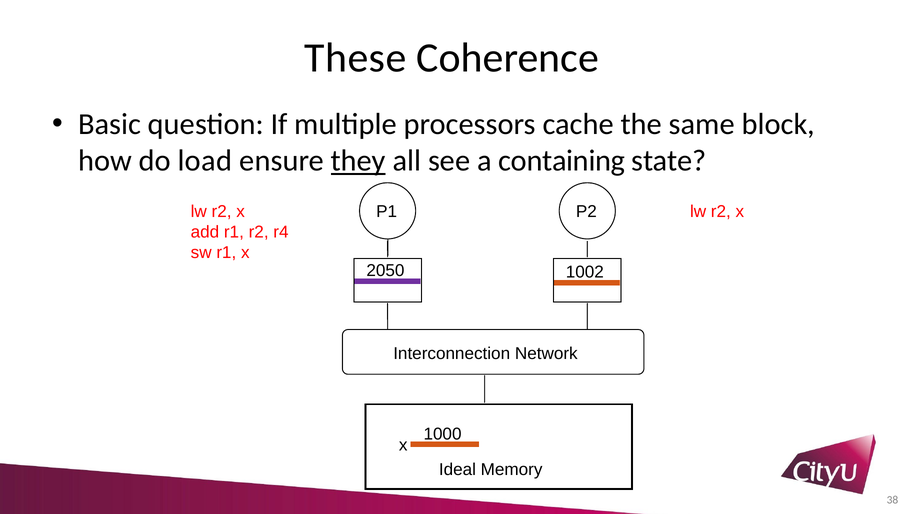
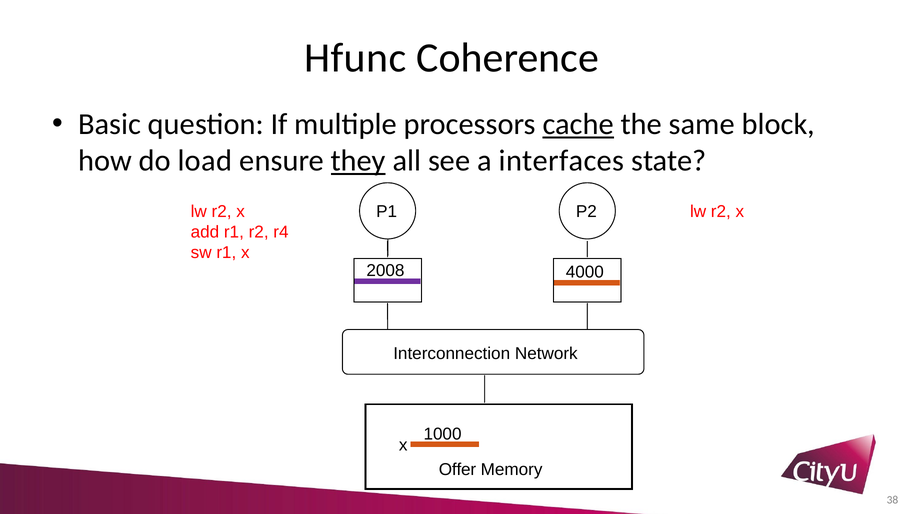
These: These -> Hfunc (355, 58)
cache underline: none -> present (578, 124)
containing: containing -> interfaces (561, 161)
2050: 2050 -> 2008 (385, 270)
1002: 1002 -> 4000 (585, 272)
Ideal: Ideal -> Offer (458, 469)
